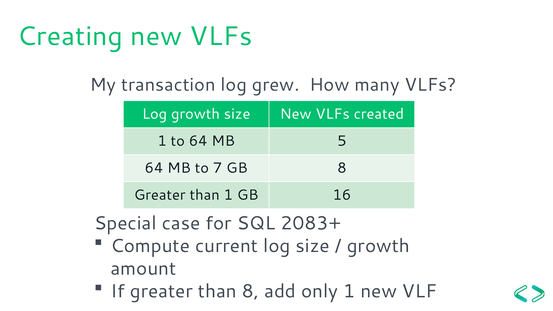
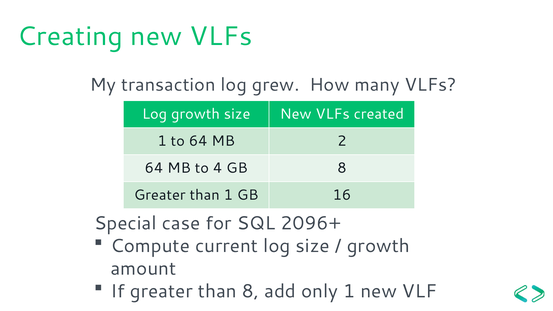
5: 5 -> 2 (342, 141)
7: 7 -> 4 (218, 168)
2083+: 2083+ -> 2096+ (311, 223)
